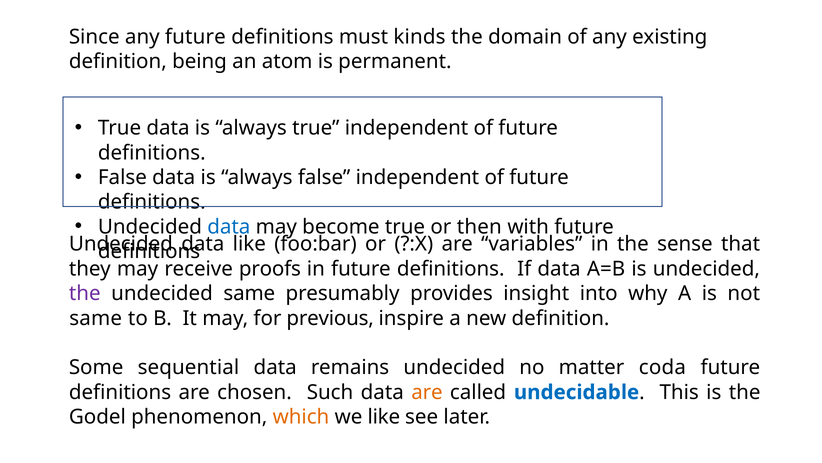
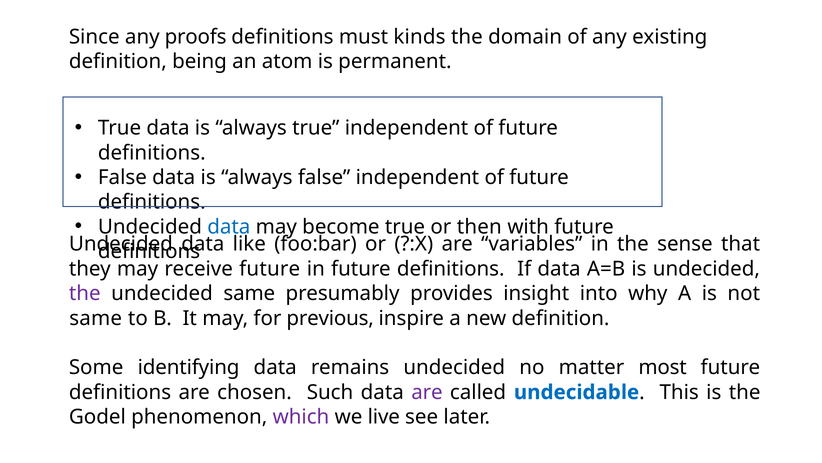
any future: future -> proofs (196, 37)
receive proofs: proofs -> future (270, 269)
sequential: sequential -> identifying (189, 367)
coda: coda -> most (663, 367)
are colour: orange -> purple (427, 392)
which colour: orange -> purple (301, 416)
we like: like -> live (384, 416)
